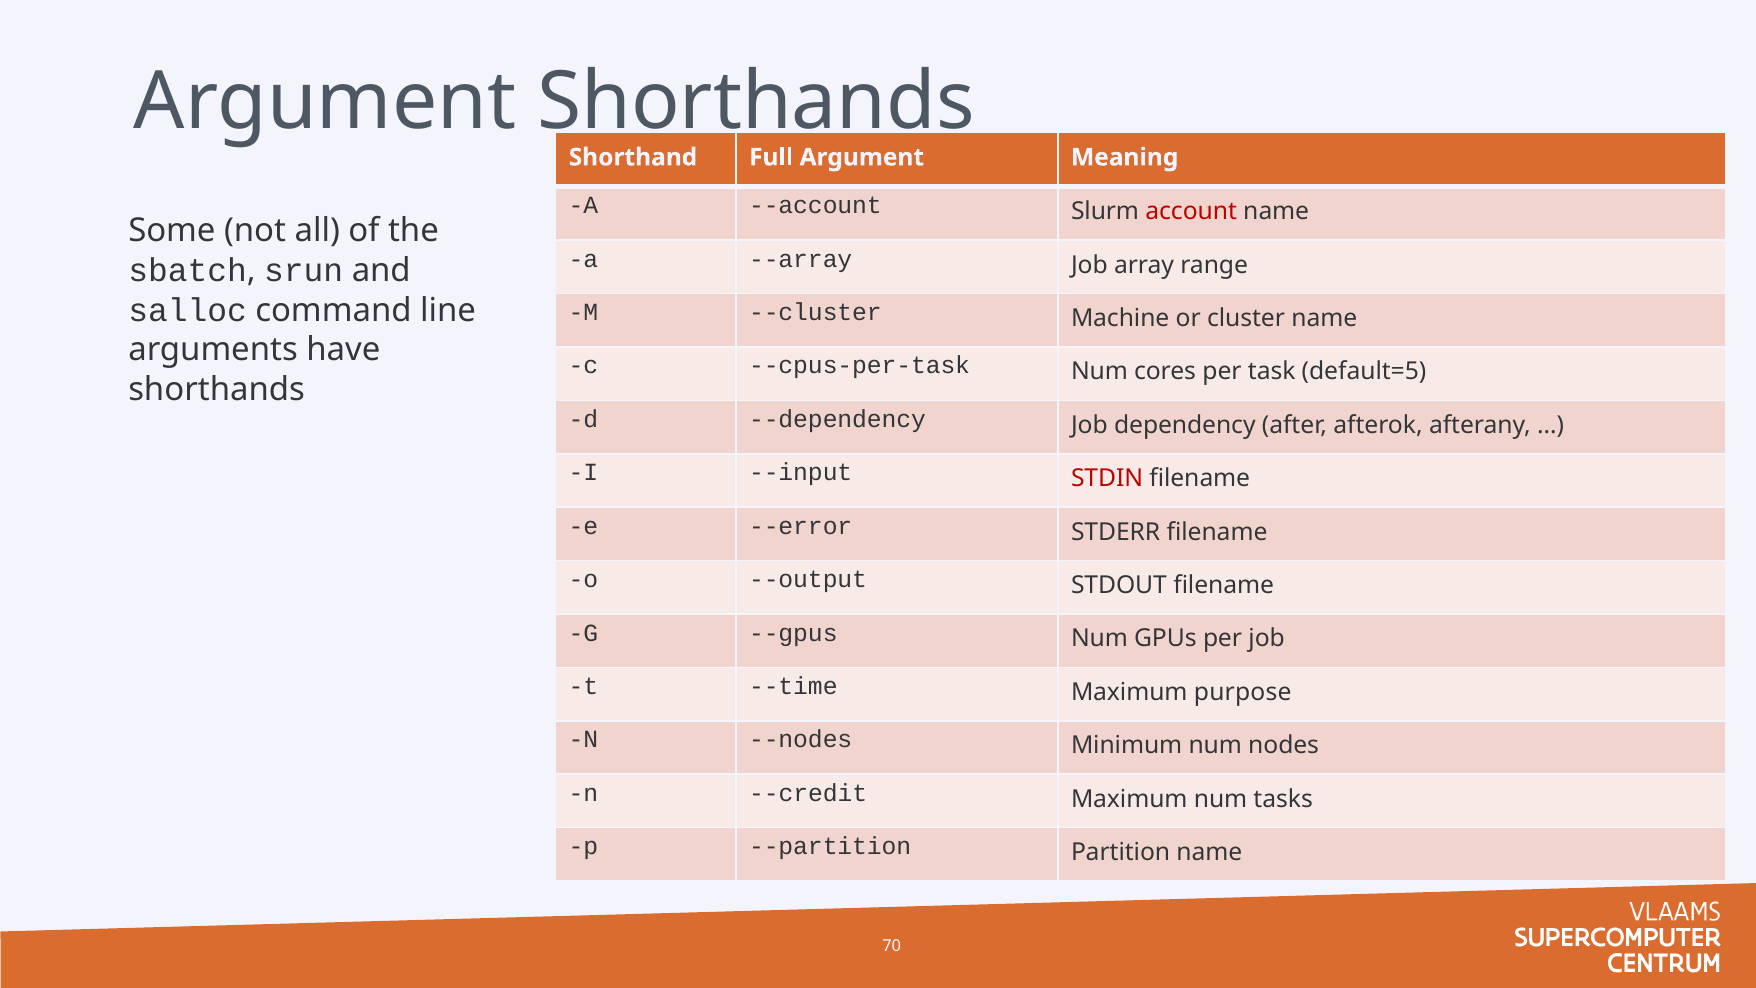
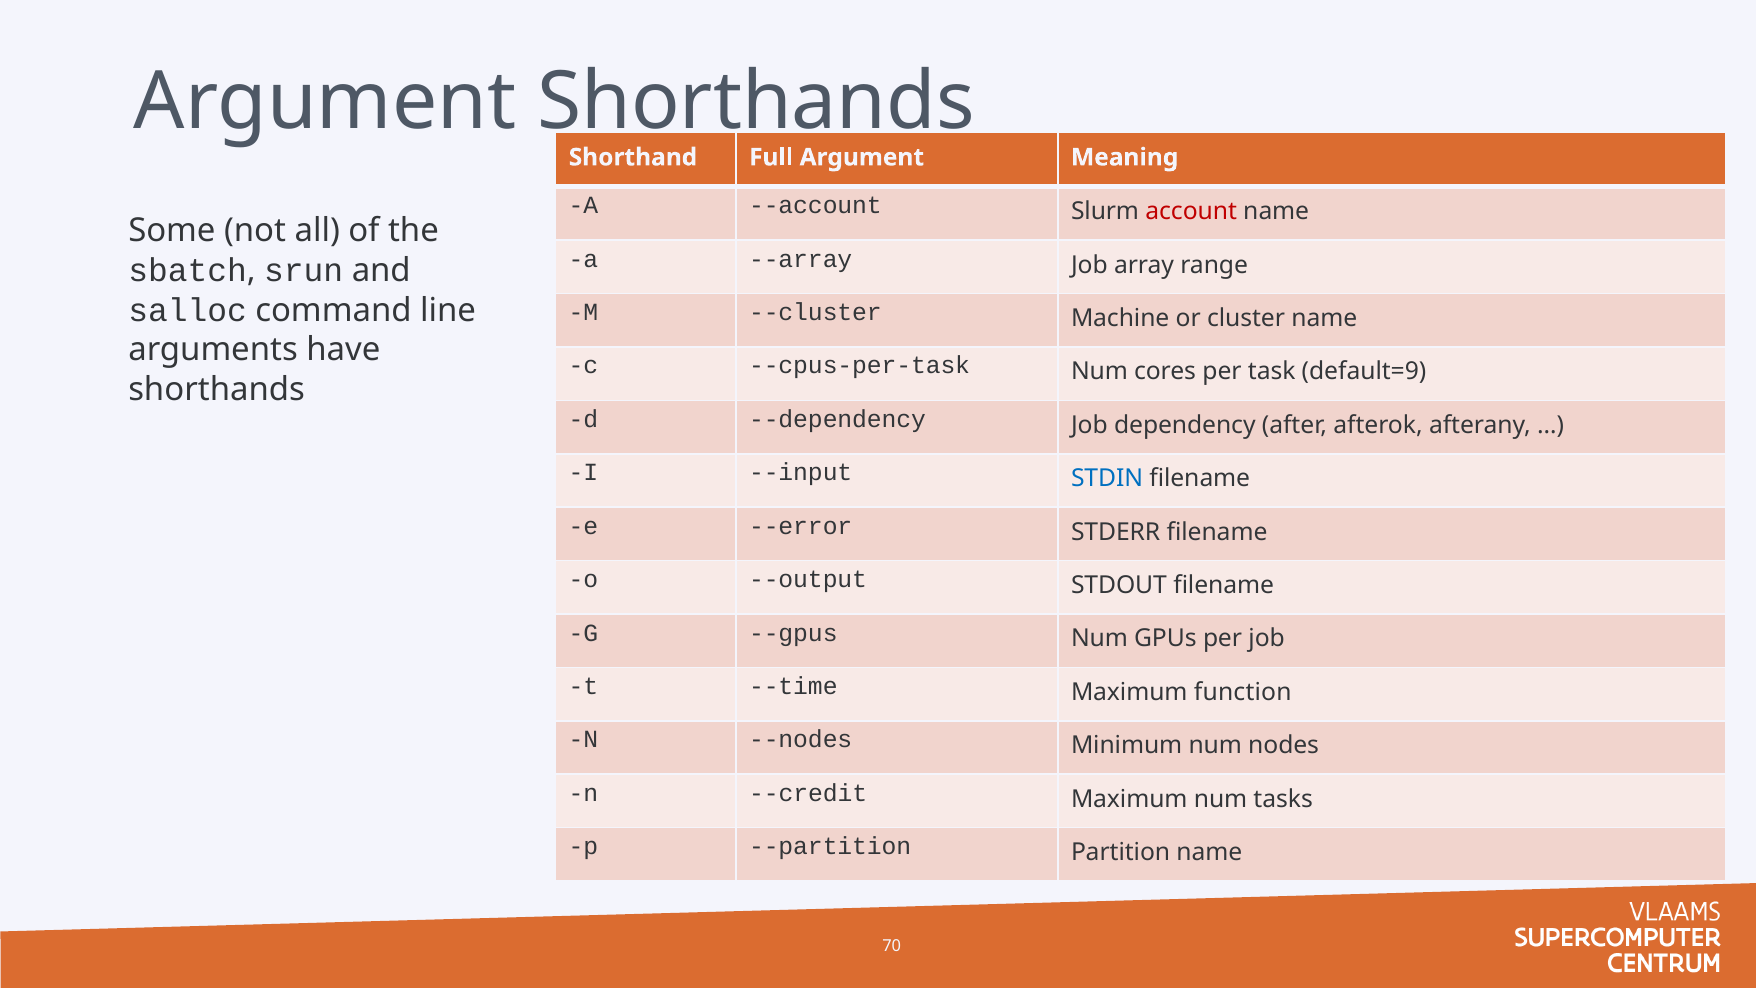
default=5: default=5 -> default=9 (1364, 372)
STDIN colour: red -> blue (1107, 478)
purpose: purpose -> function (1243, 692)
